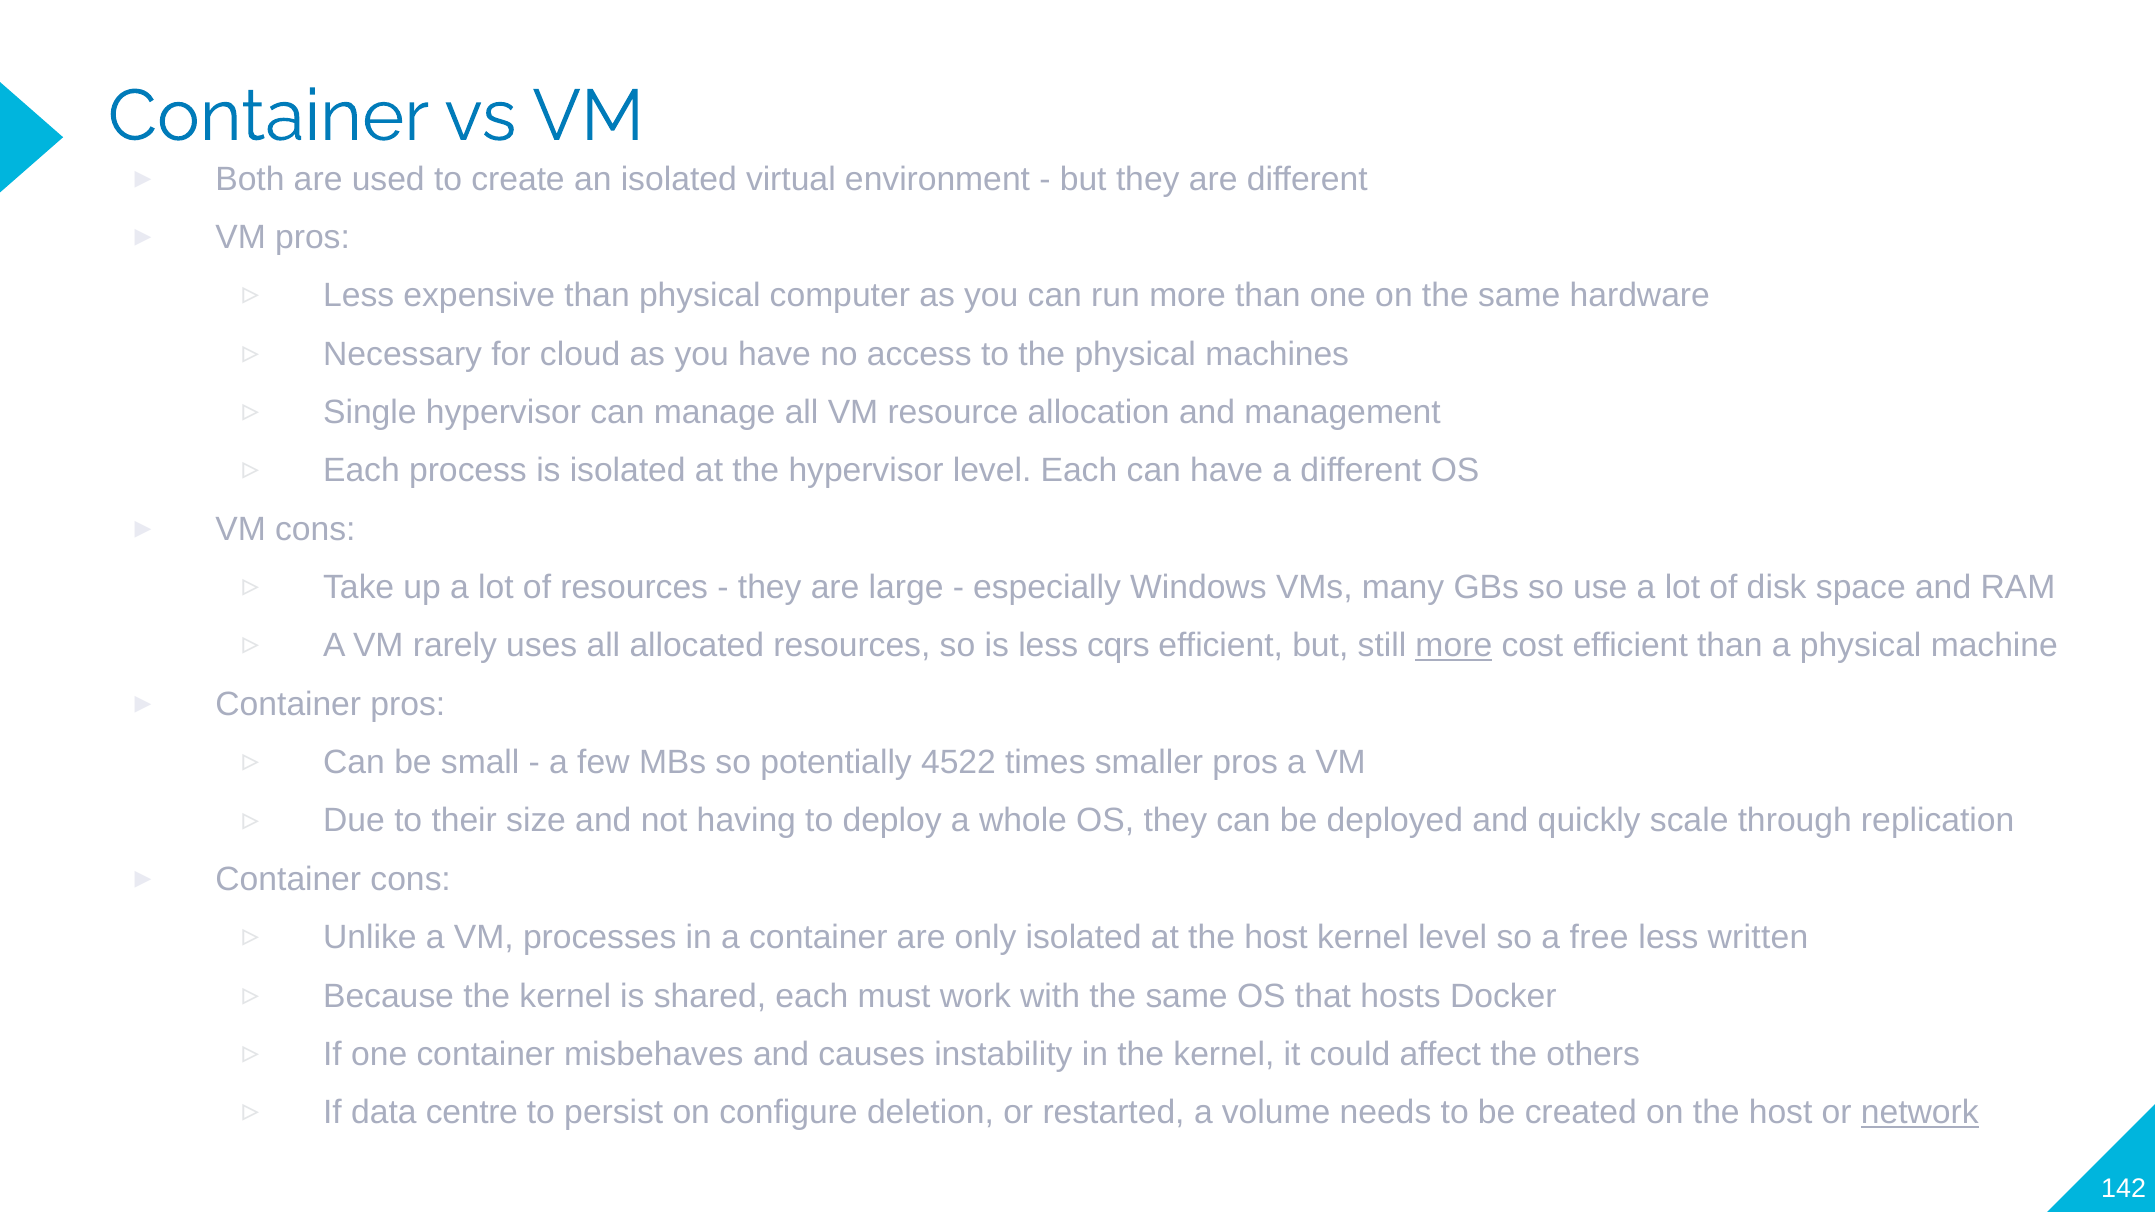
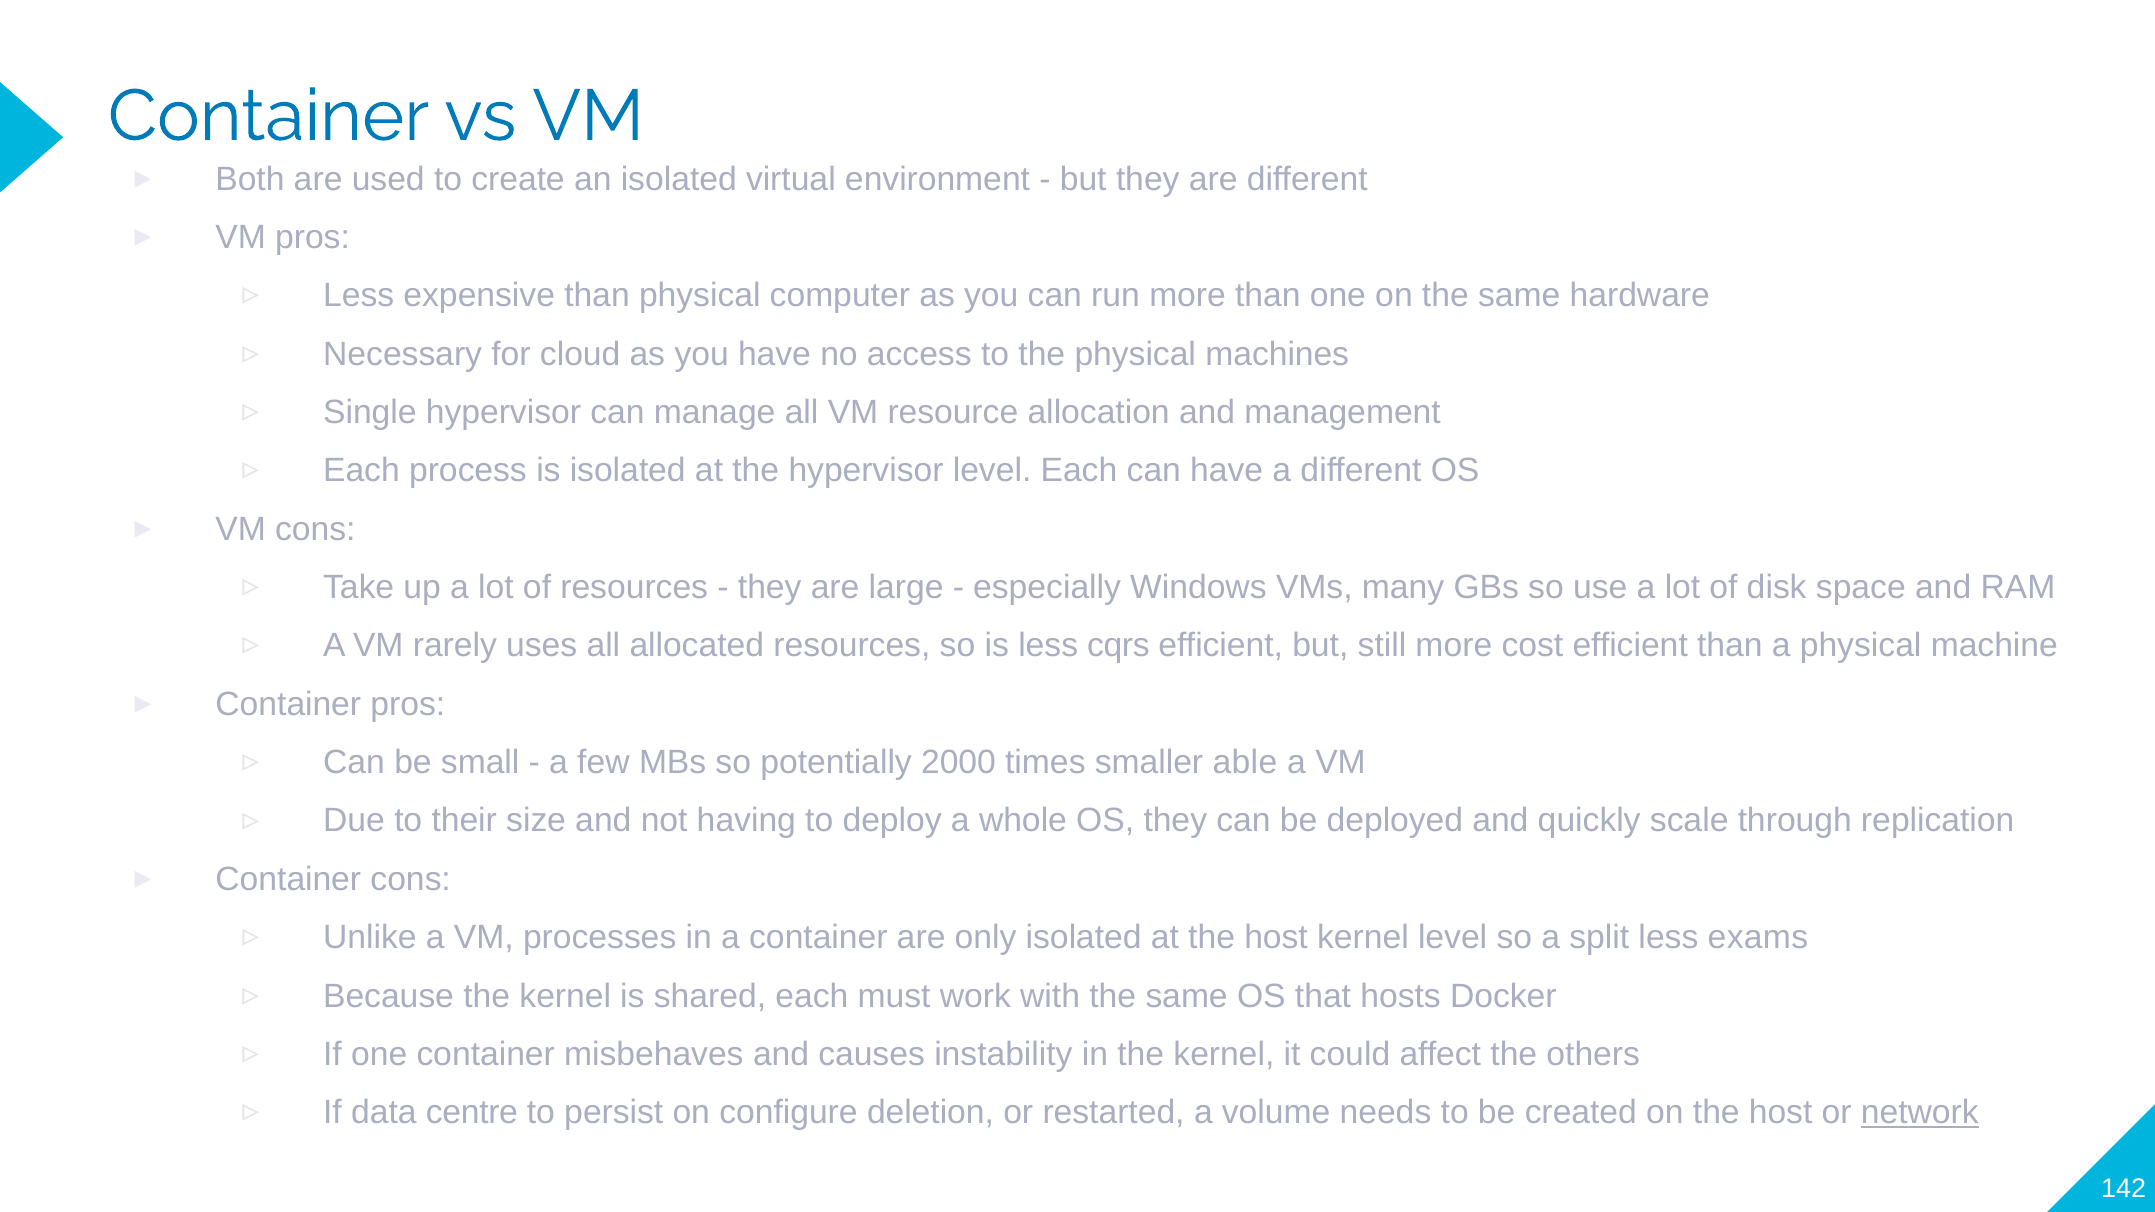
more underline: present -> none (1454, 646)
4522: 4522 -> 2000 (959, 763)
smaller pros: pros -> able (1245, 763)
free: free -> split (1599, 938)
written: written -> exams (1758, 938)
